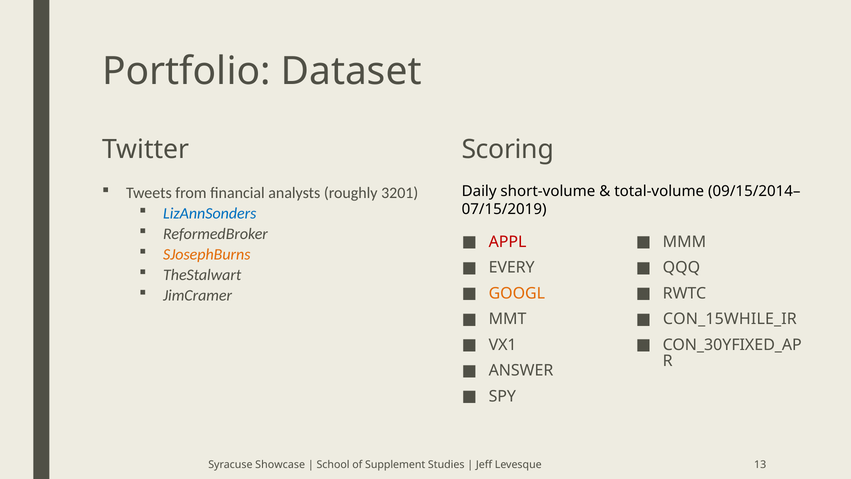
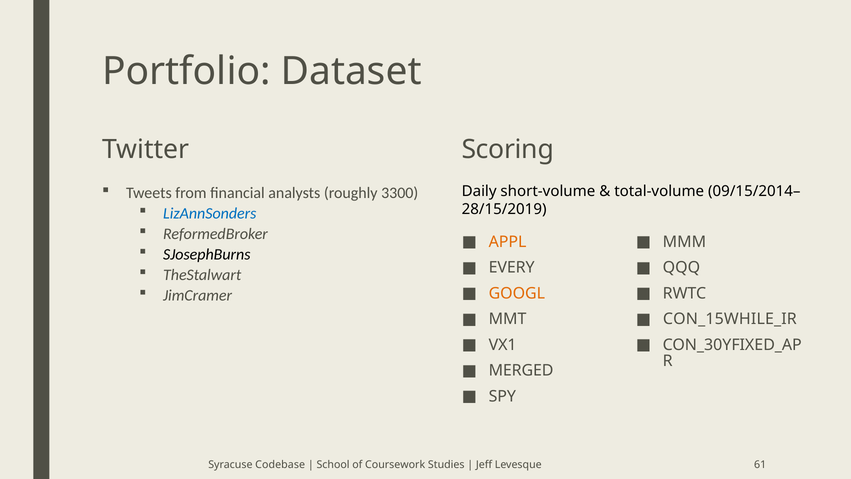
3201: 3201 -> 3300 (400, 193)
07/15/2019: 07/15/2019 -> 28/15/2019 (504, 209)
APPL colour: red -> orange (508, 242)
SJosephBurns colour: orange -> black (207, 254)
ANSWER: ANSWER -> MERGED (521, 370)
Showcase: Showcase -> Codebase (280, 464)
Supplement: Supplement -> Coursework (395, 464)
13: 13 -> 61 (760, 464)
